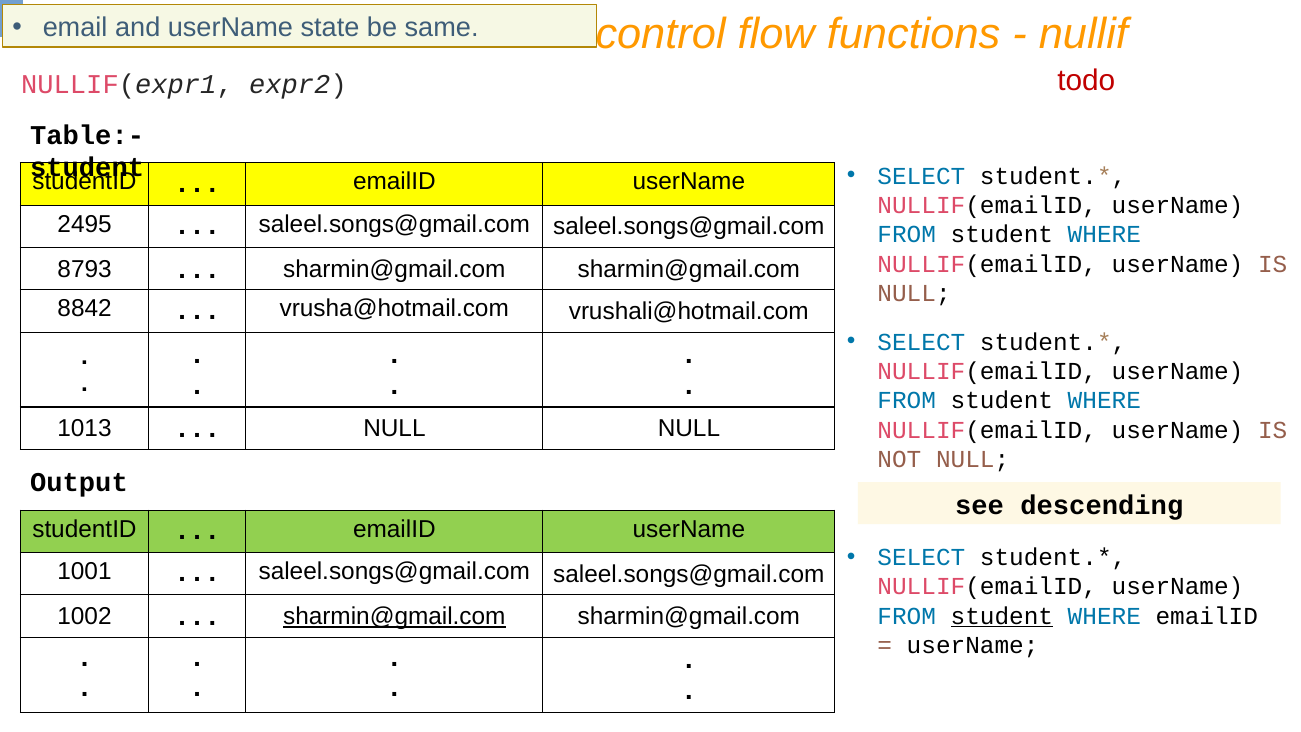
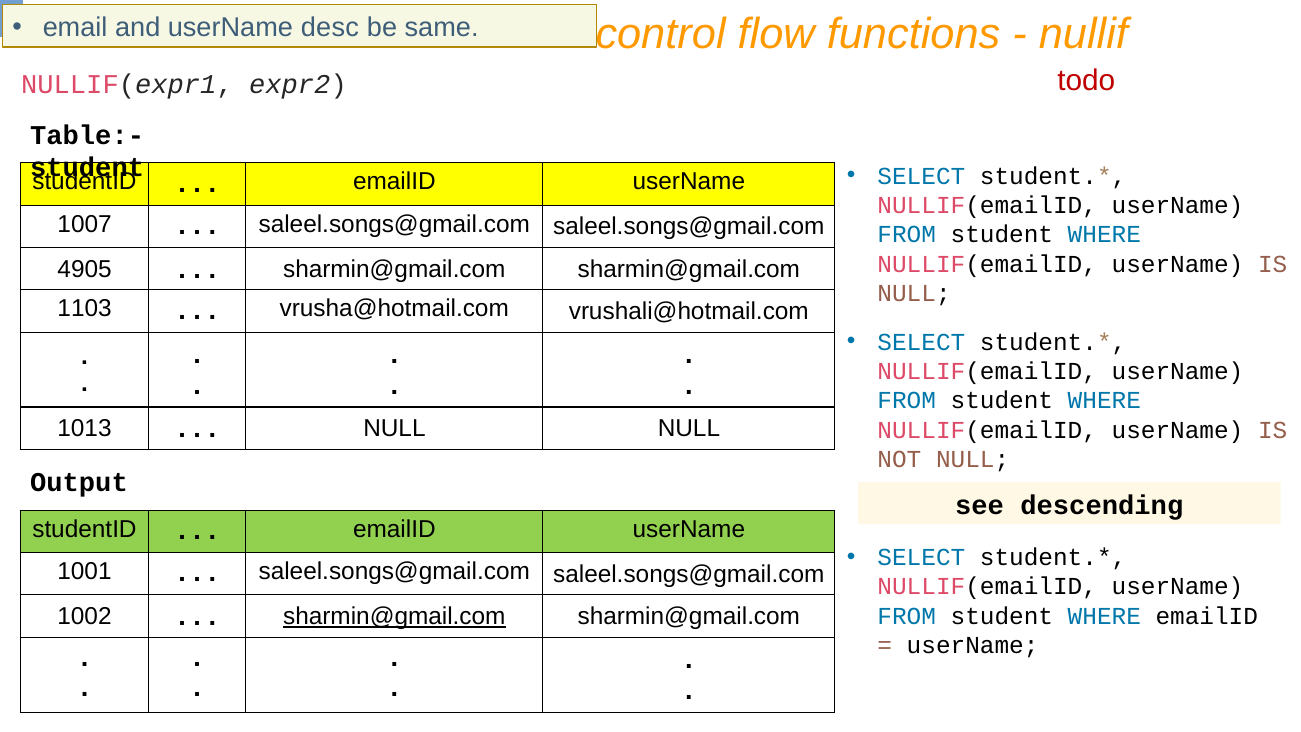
state: state -> desc (330, 28)
2495: 2495 -> 1007 (85, 224)
8793: 8793 -> 4905 (85, 269)
8842: 8842 -> 1103 (85, 309)
student underline: present -> none (1002, 616)
